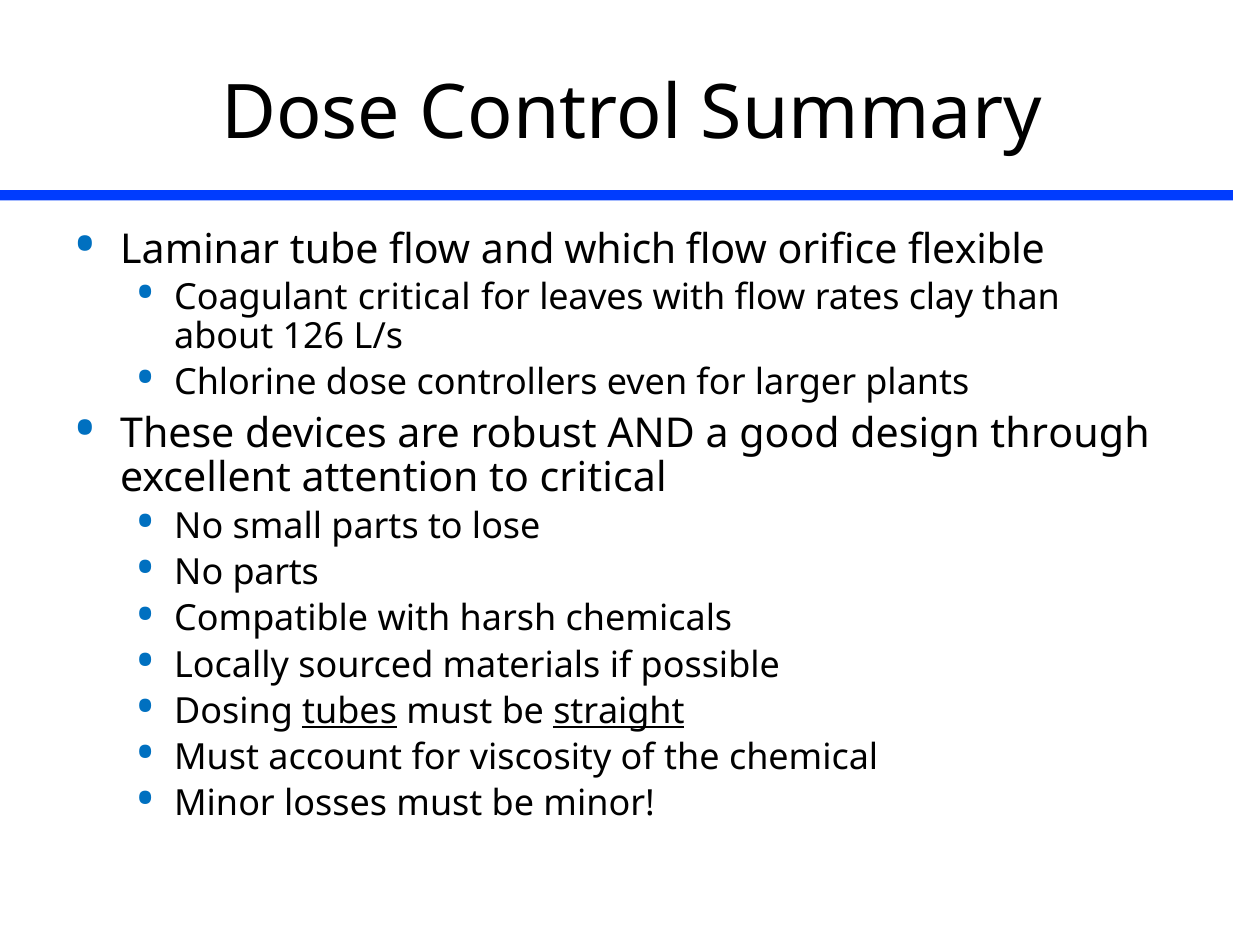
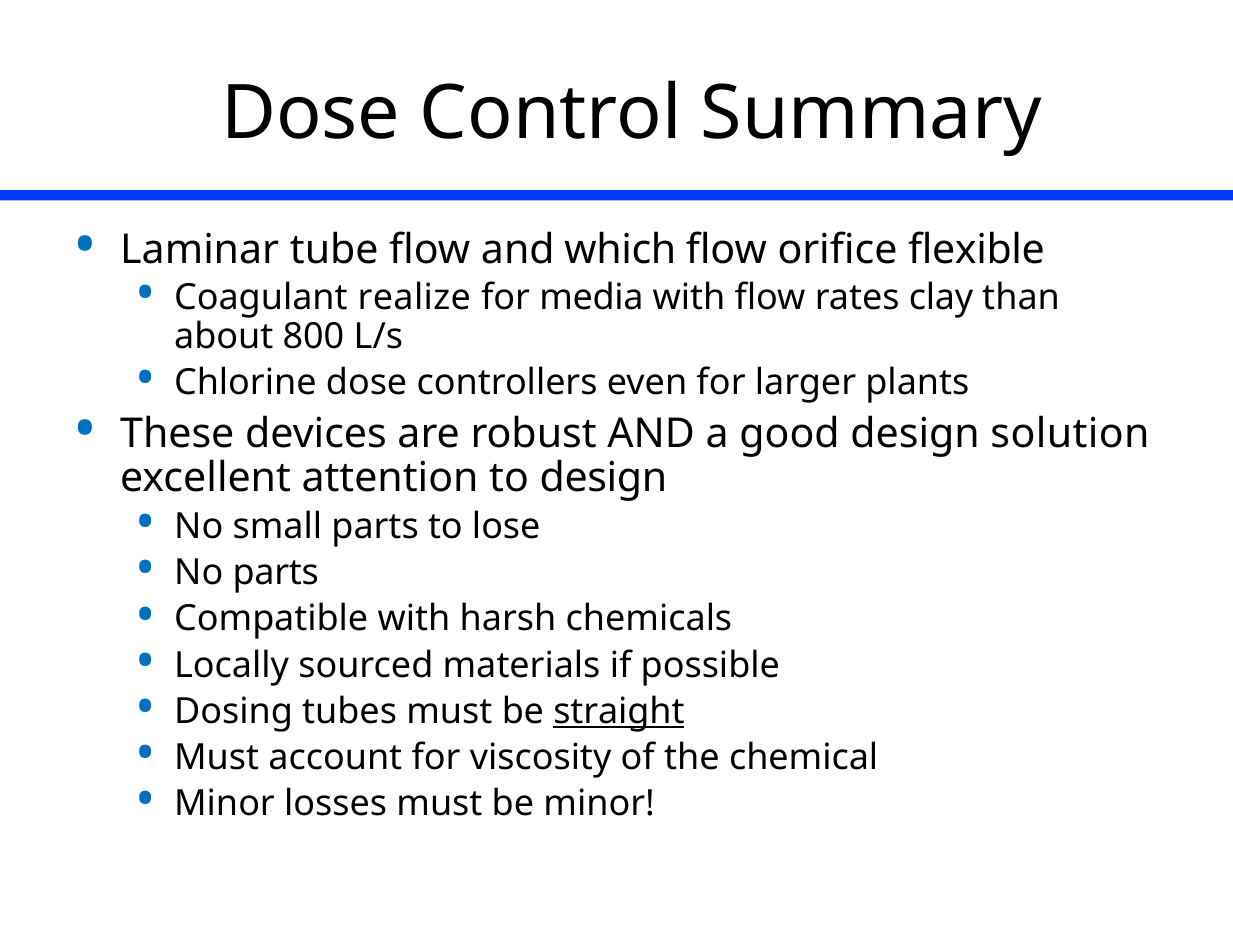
Coagulant critical: critical -> realize (414, 298)
leaves: leaves -> media (591, 298)
126: 126 -> 800 (313, 337)
through: through -> solution (1070, 434)
to critical: critical -> design (603, 478)
tubes underline: present -> none (350, 711)
